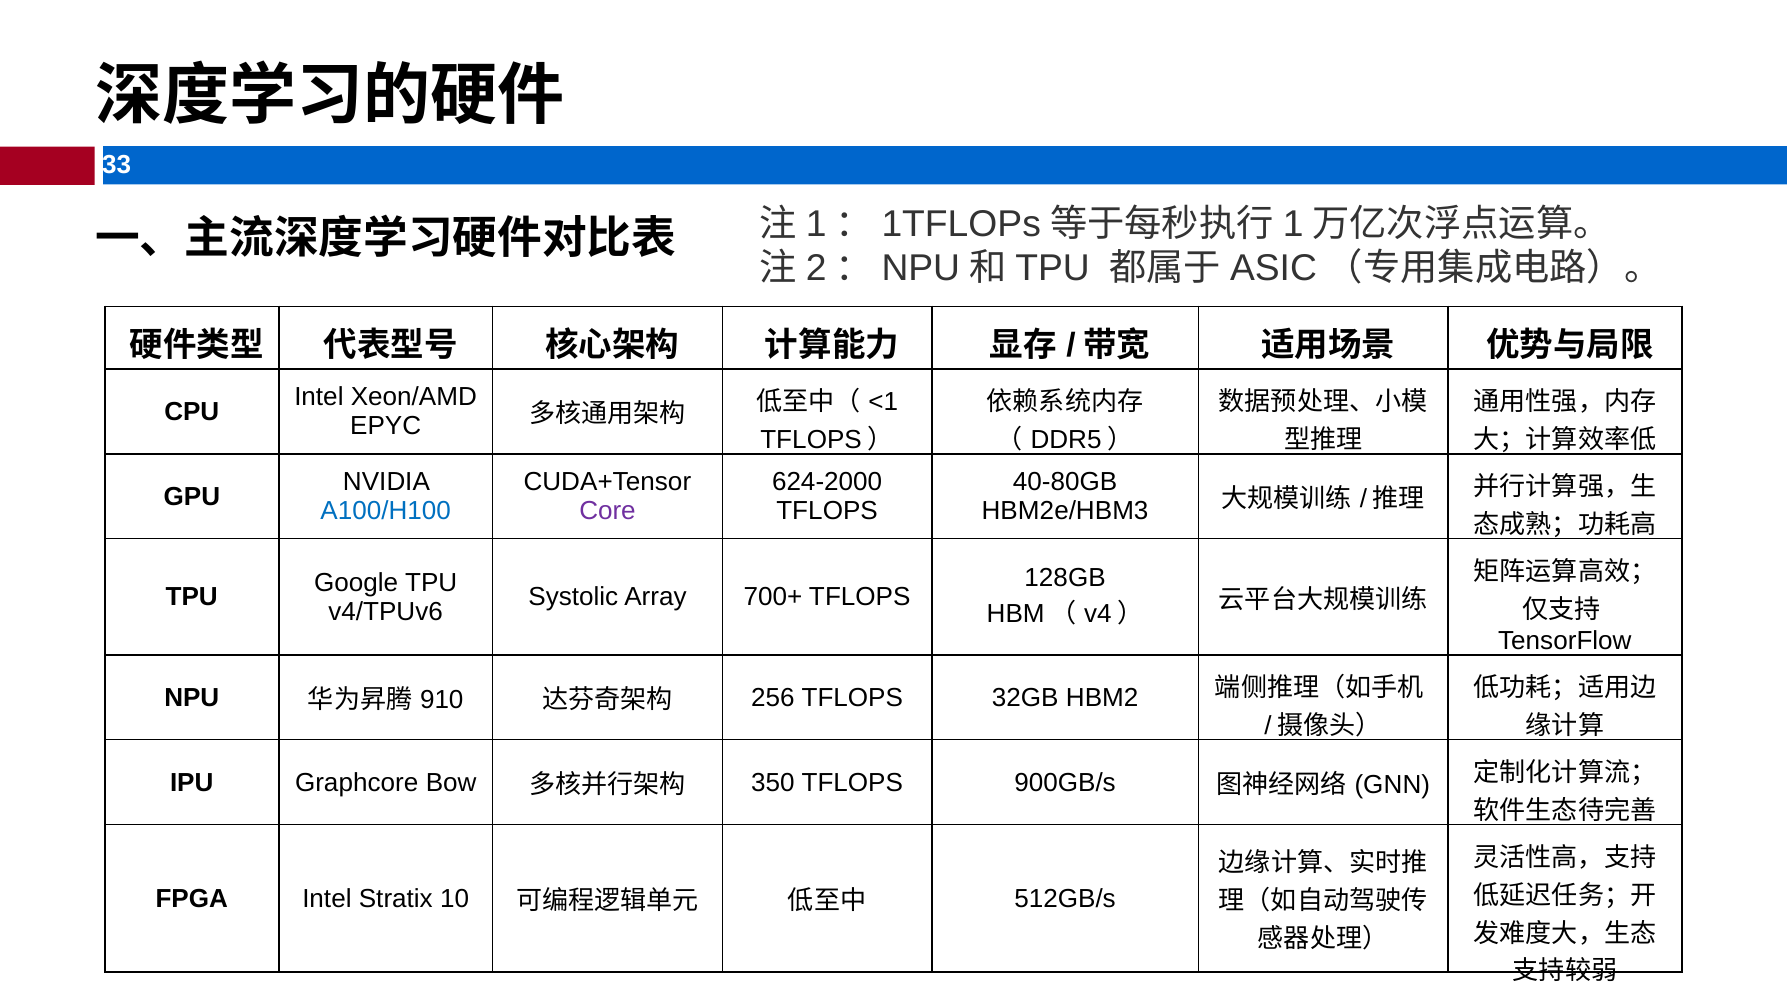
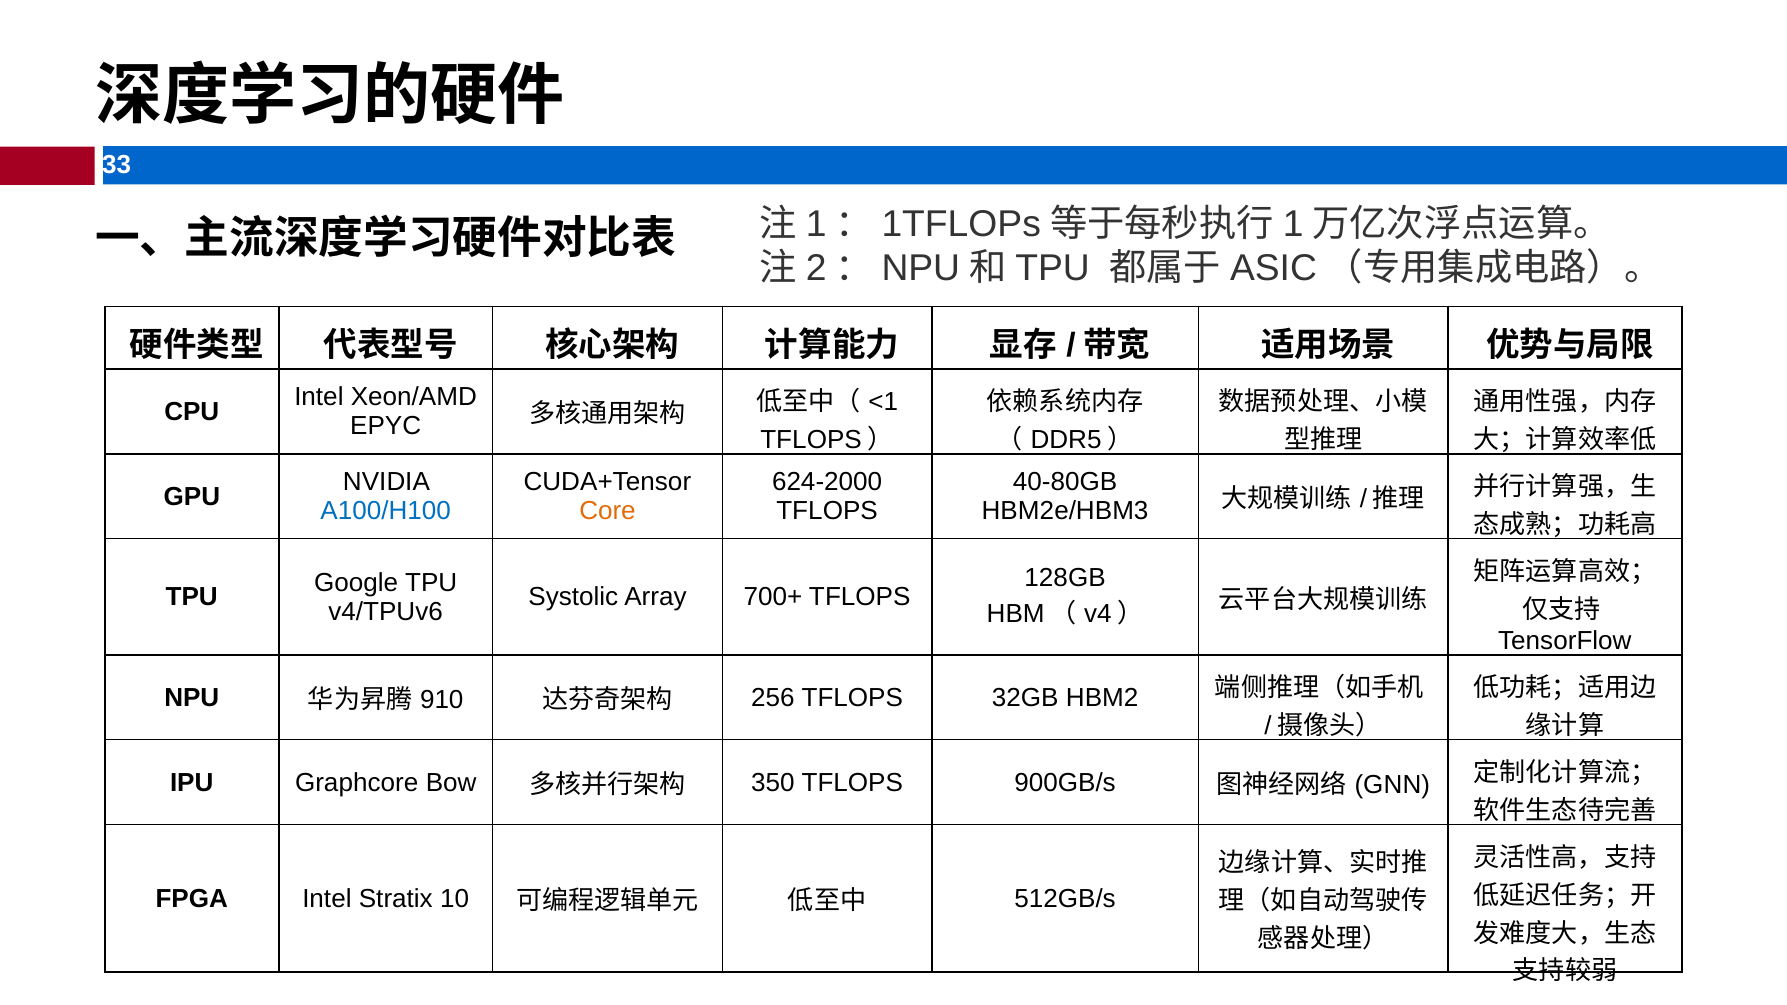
Core colour: purple -> orange (607, 511)
